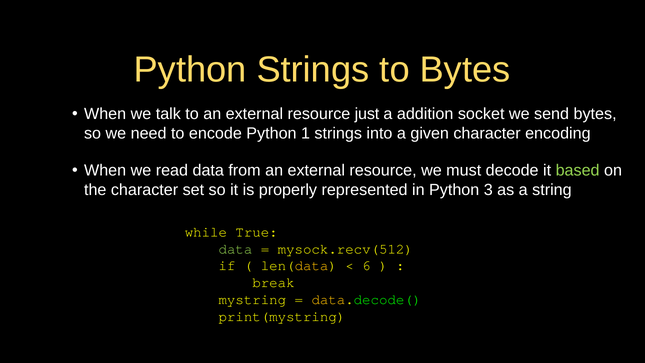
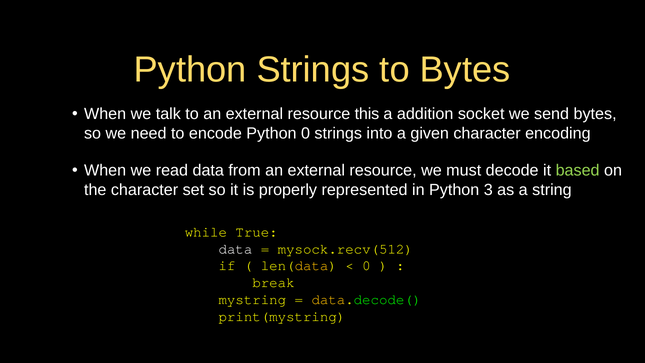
just: just -> this (367, 114)
Python 1: 1 -> 0 (306, 133)
data colour: light green -> white (235, 249)
6: 6 -> 0 (366, 266)
